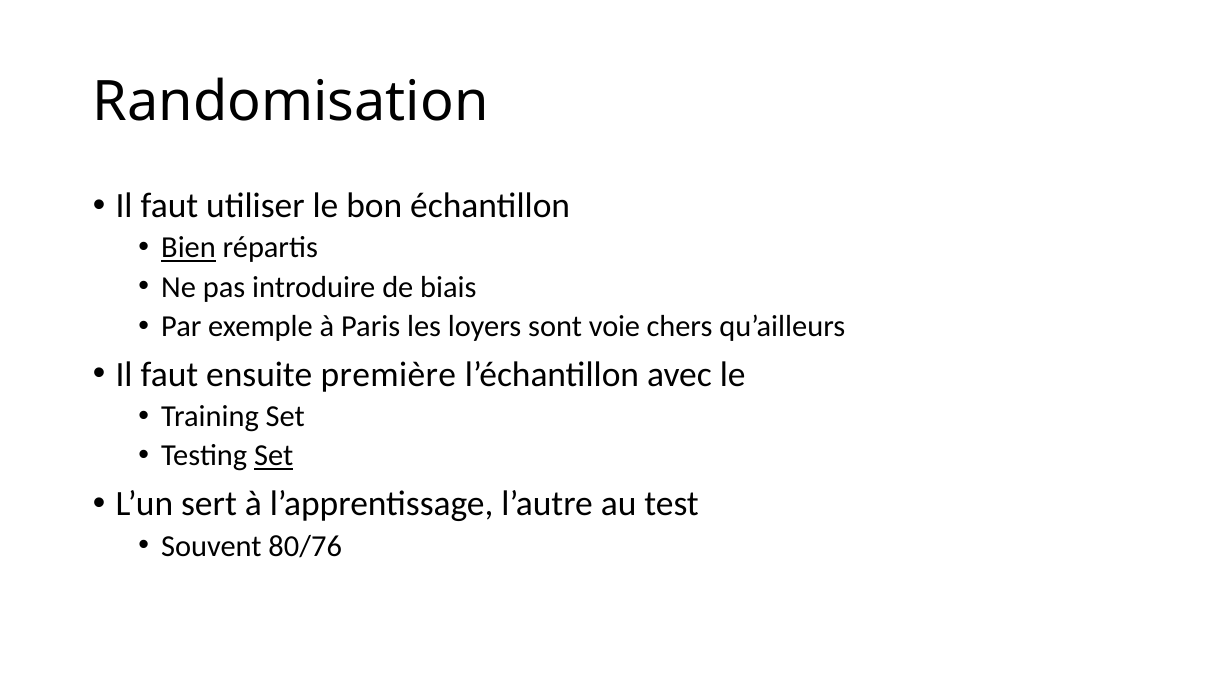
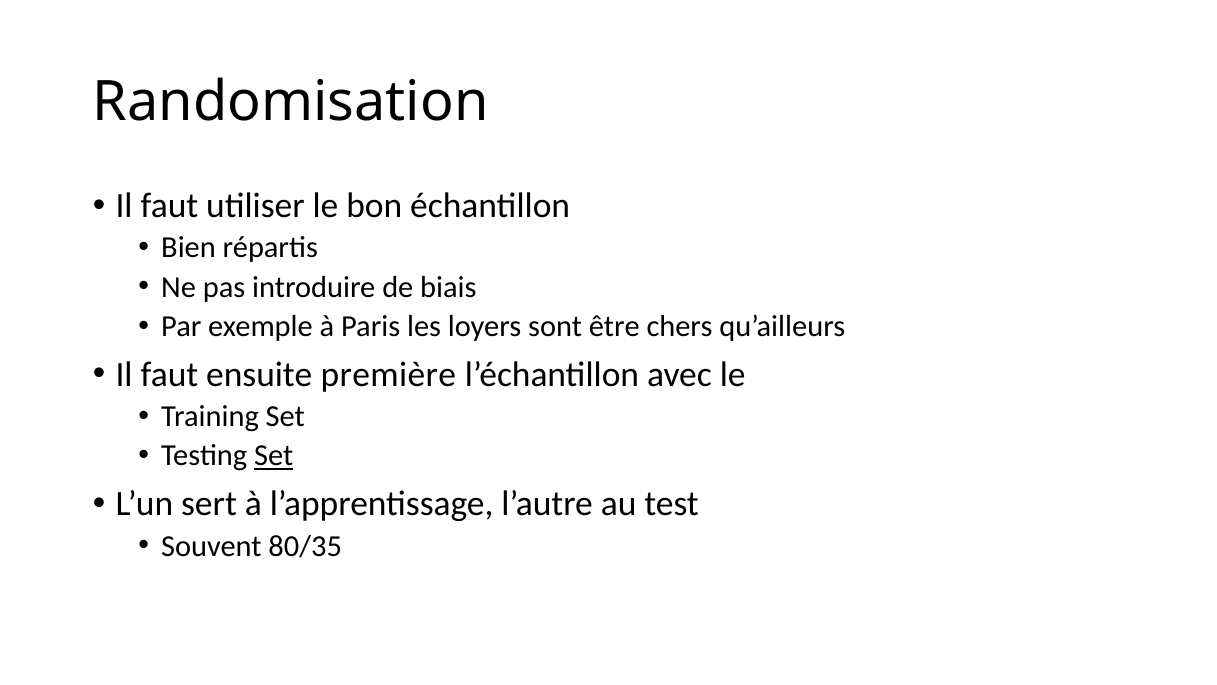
Bien underline: present -> none (189, 248)
voie: voie -> être (614, 326)
80/76: 80/76 -> 80/35 (305, 546)
